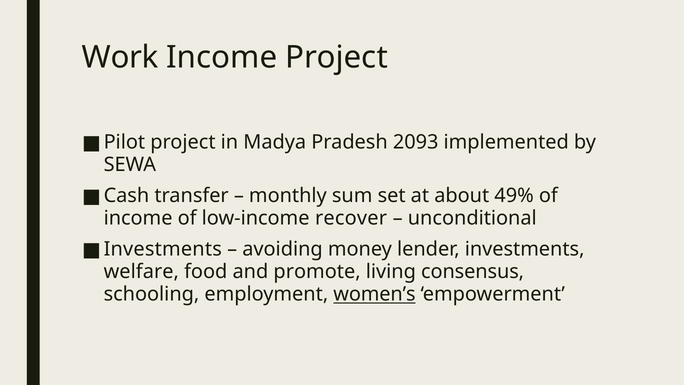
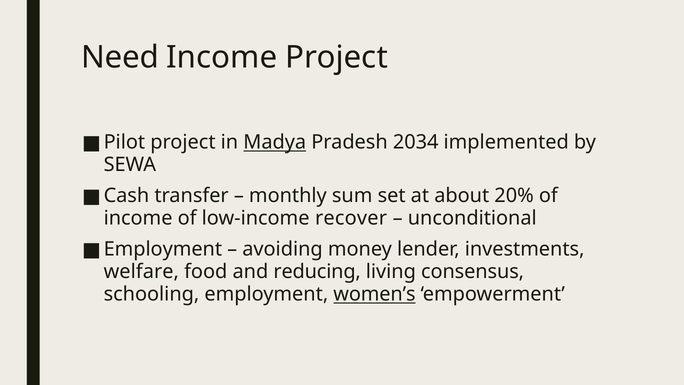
Work: Work -> Need (120, 57)
Madya underline: none -> present (275, 142)
2093: 2093 -> 2034 (416, 142)
49%: 49% -> 20% (514, 196)
Investments: Investments -> Employment (163, 249)
promote: promote -> reducing (317, 272)
